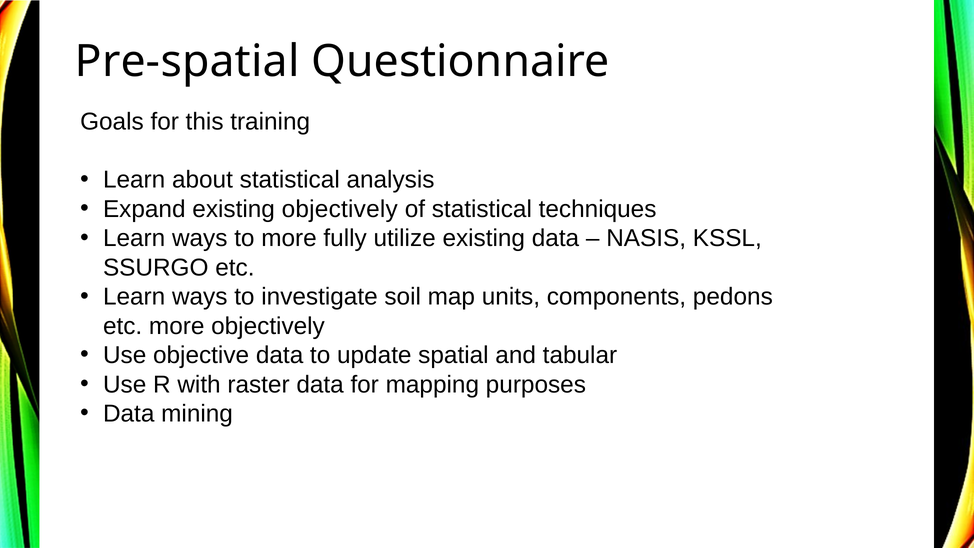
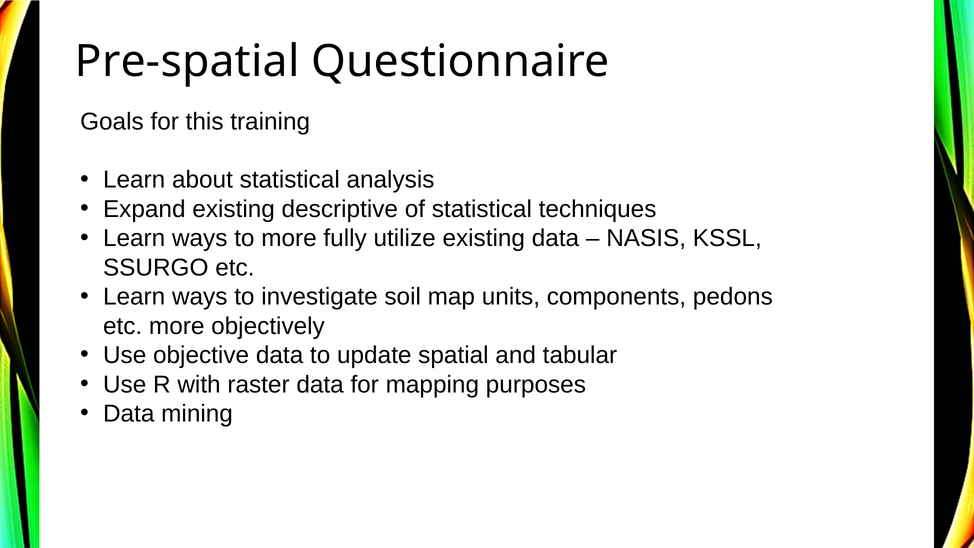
existing objectively: objectively -> descriptive (340, 209)
